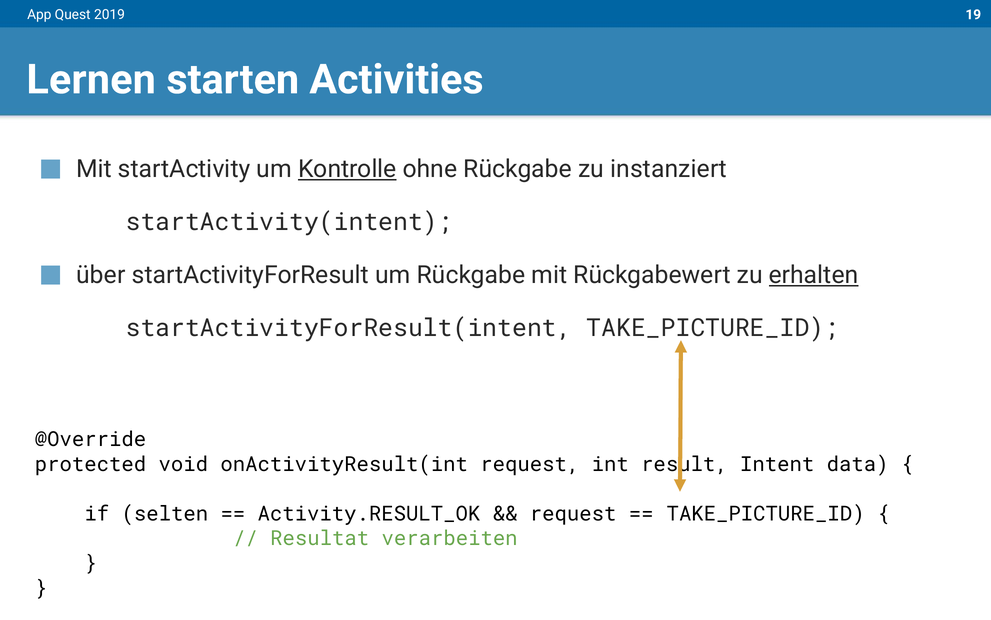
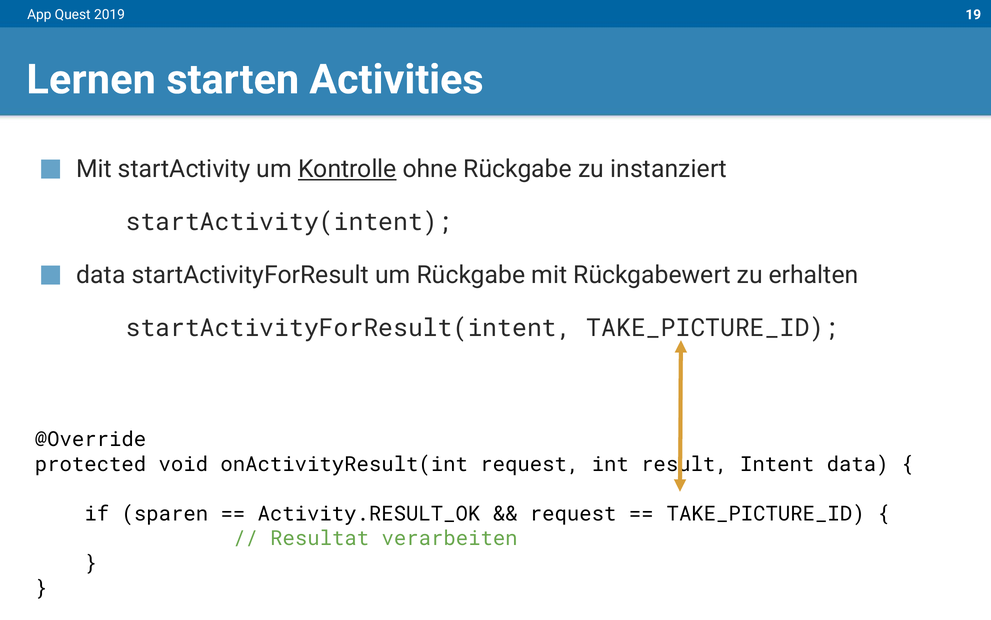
über: über -> data (101, 275)
erhalten underline: present -> none (814, 275)
selten: selten -> sparen (165, 513)
